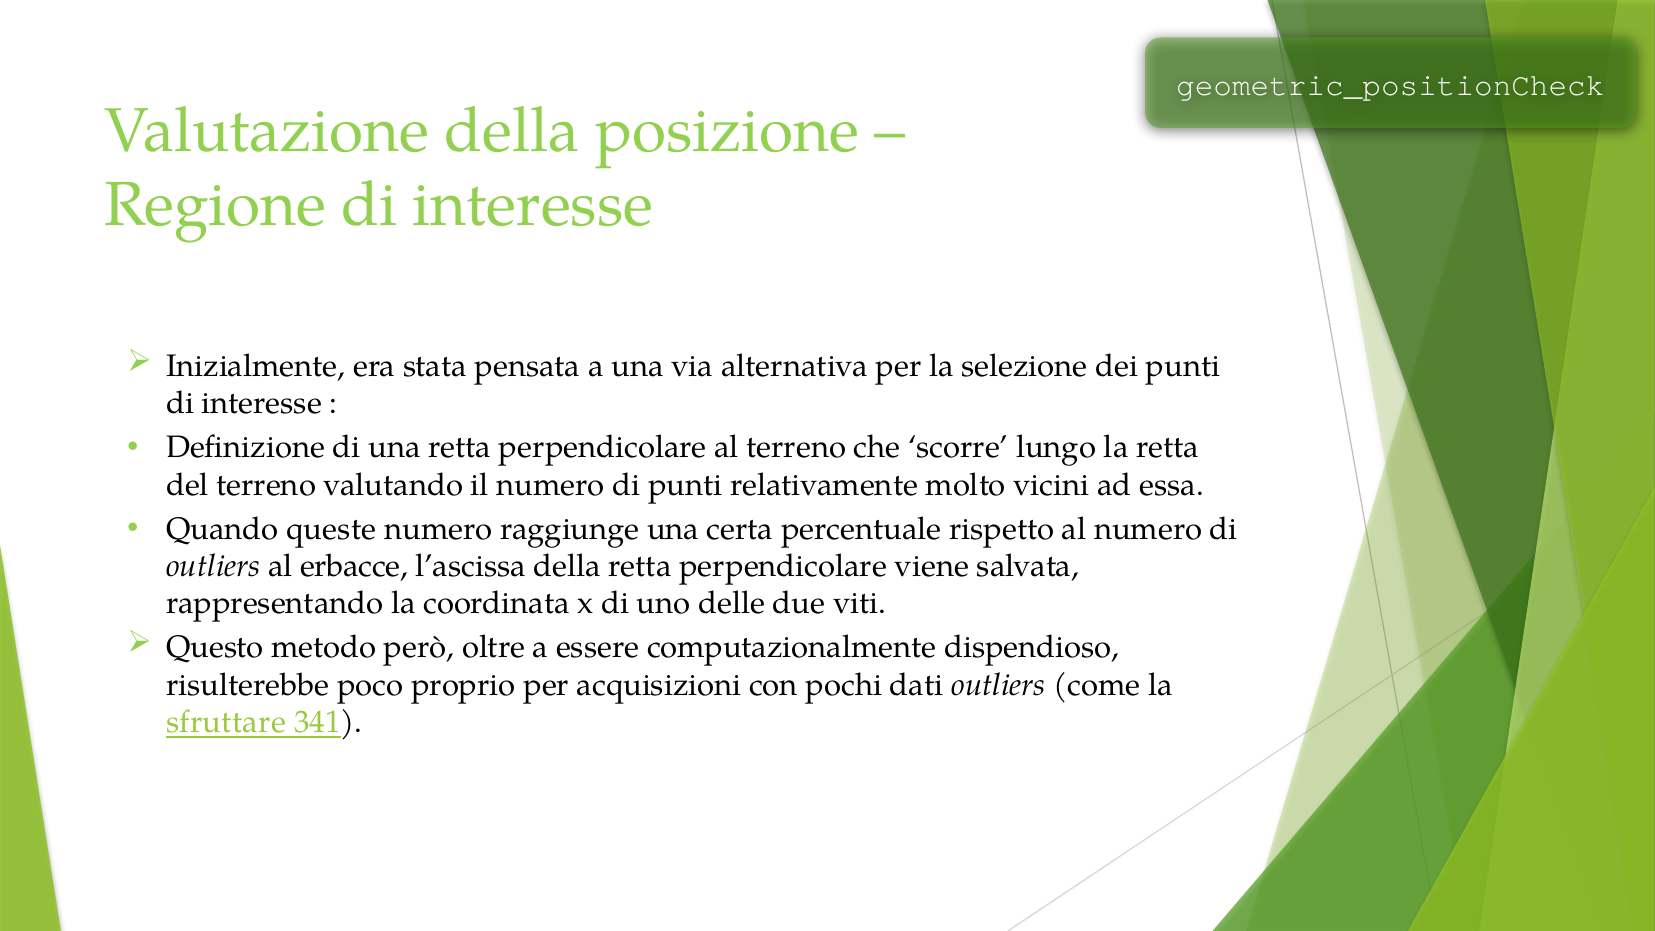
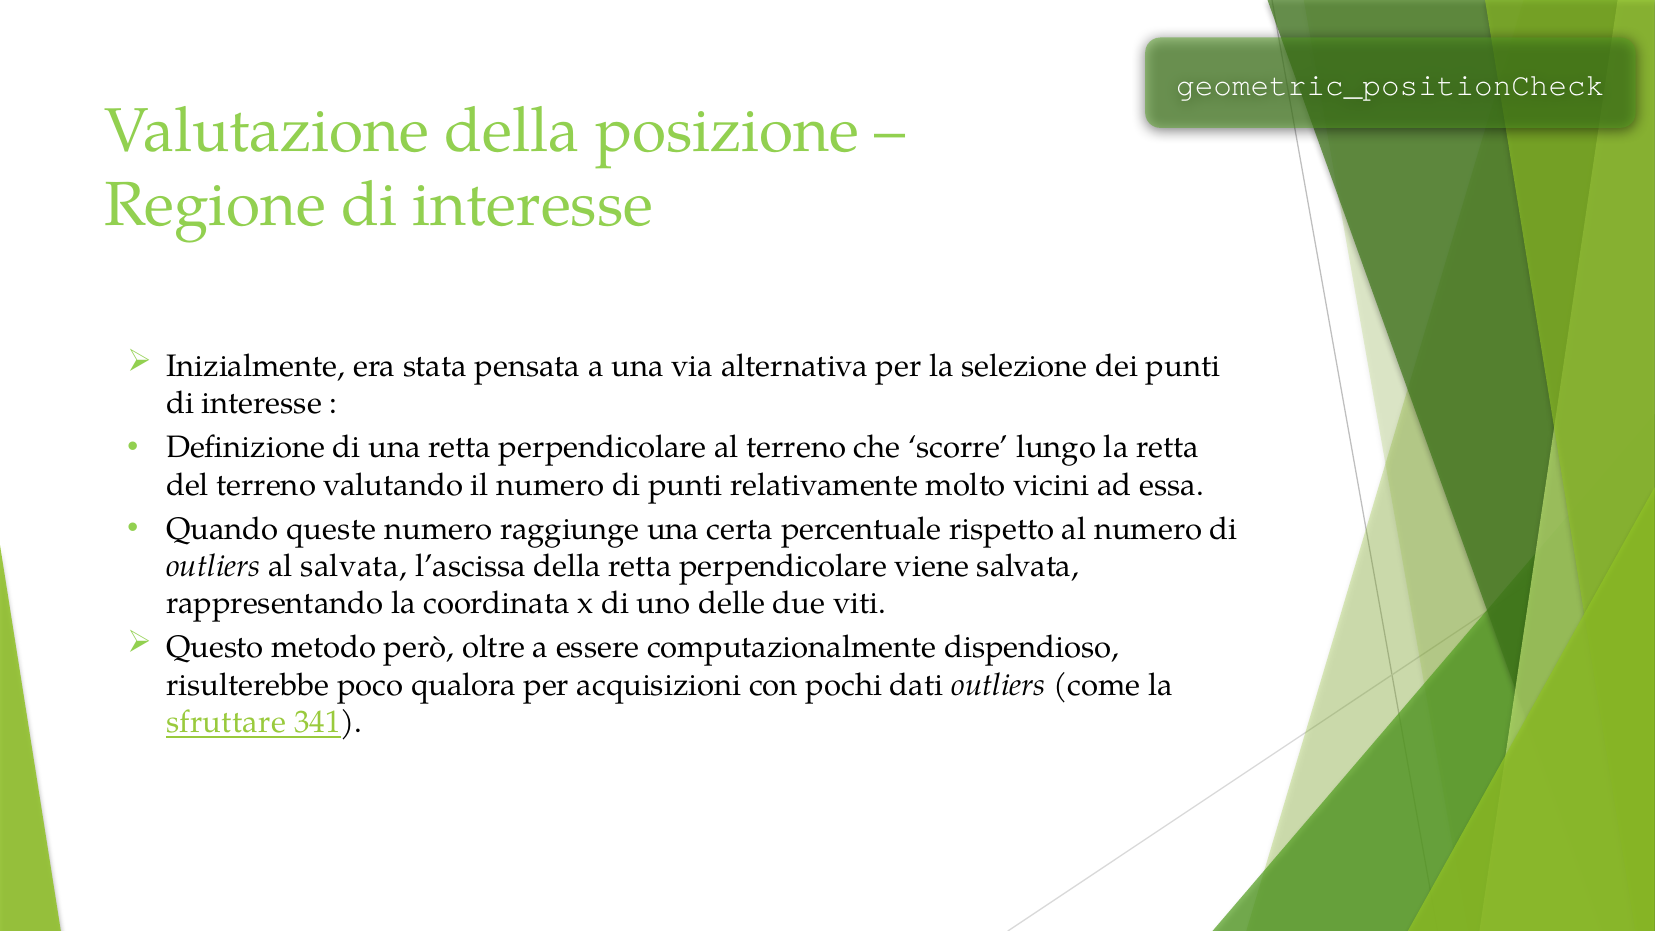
al erbacce: erbacce -> salvata (354, 566)
proprio: proprio -> qualora (463, 685)
